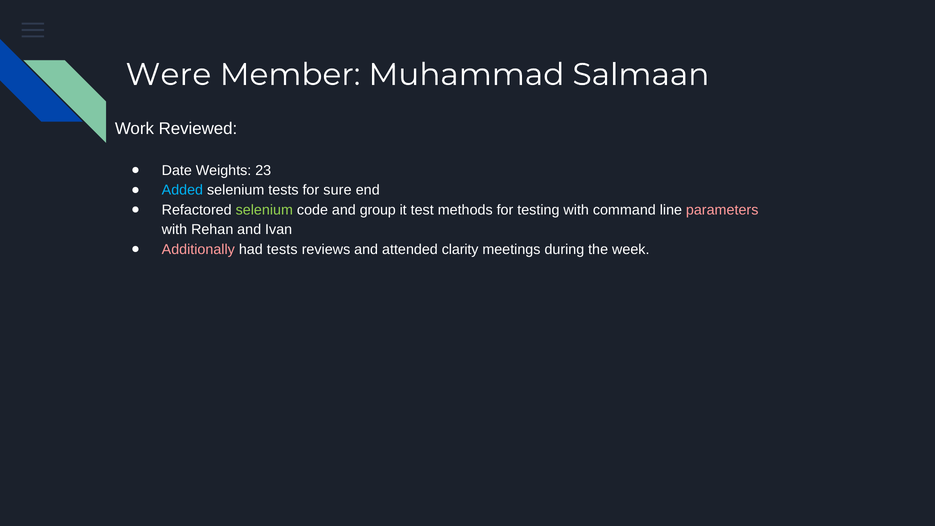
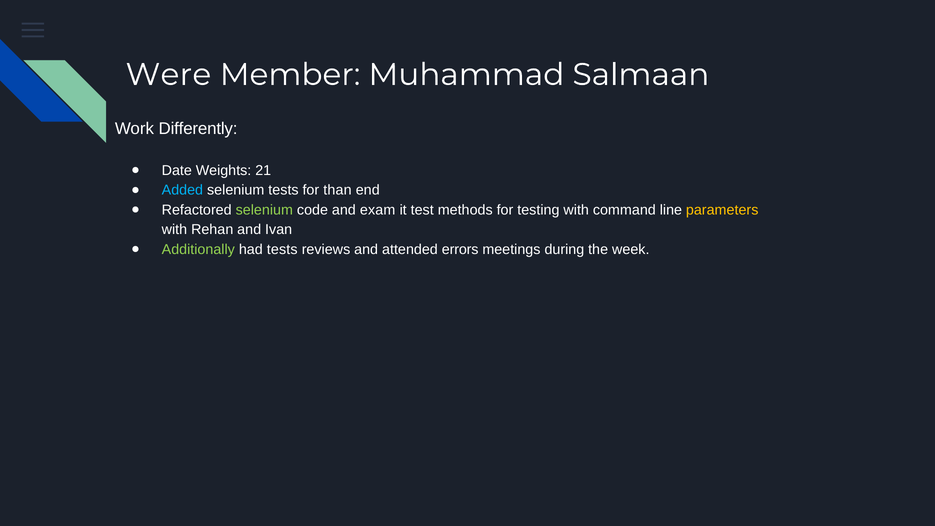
Reviewed: Reviewed -> Differently (198, 129)
23: 23 -> 21 (263, 171)
sure: sure -> than (337, 190)
group: group -> exam (378, 210)
parameters colour: pink -> yellow (722, 210)
Additionally colour: pink -> light green (198, 249)
clarity: clarity -> errors (460, 249)
